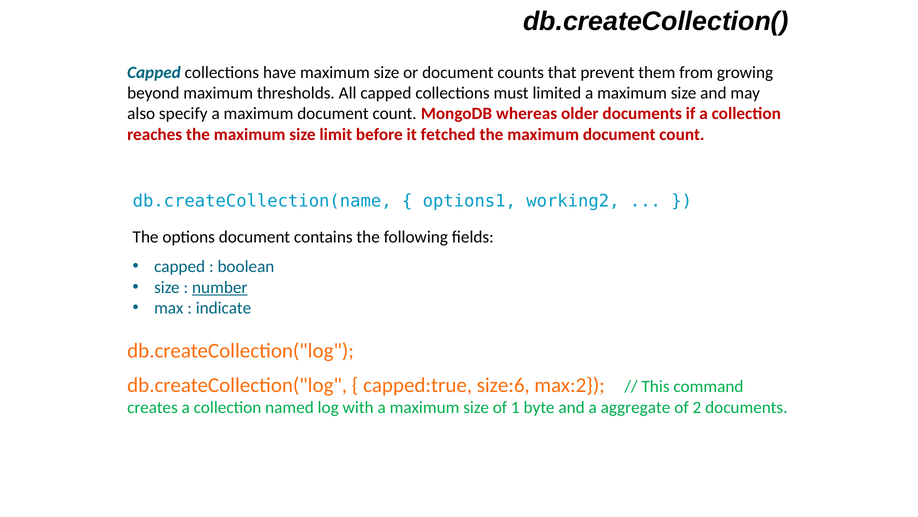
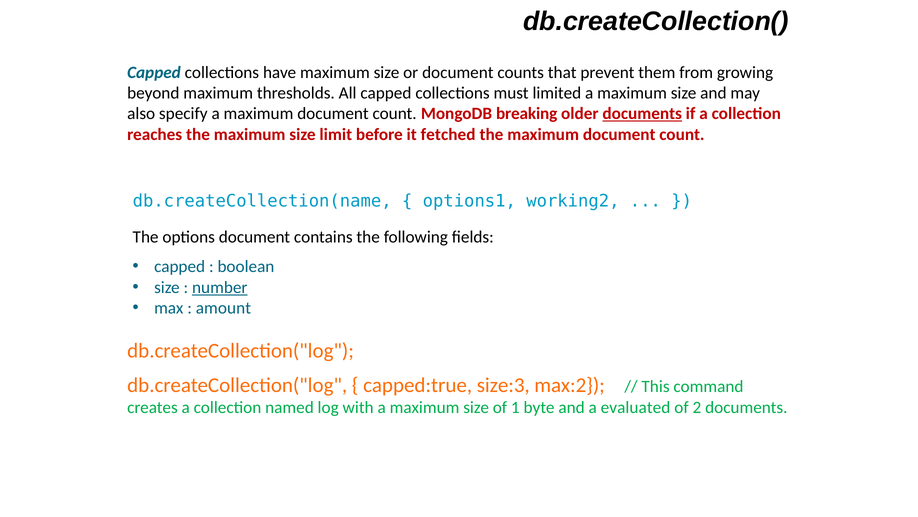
whereas: whereas -> breaking (527, 114)
documents underline: none -> present (642, 114)
indicate: indicate -> amount (223, 308)
size:6: size:6 -> size:3 (503, 385)
aggregate: aggregate -> evaluated (636, 407)
